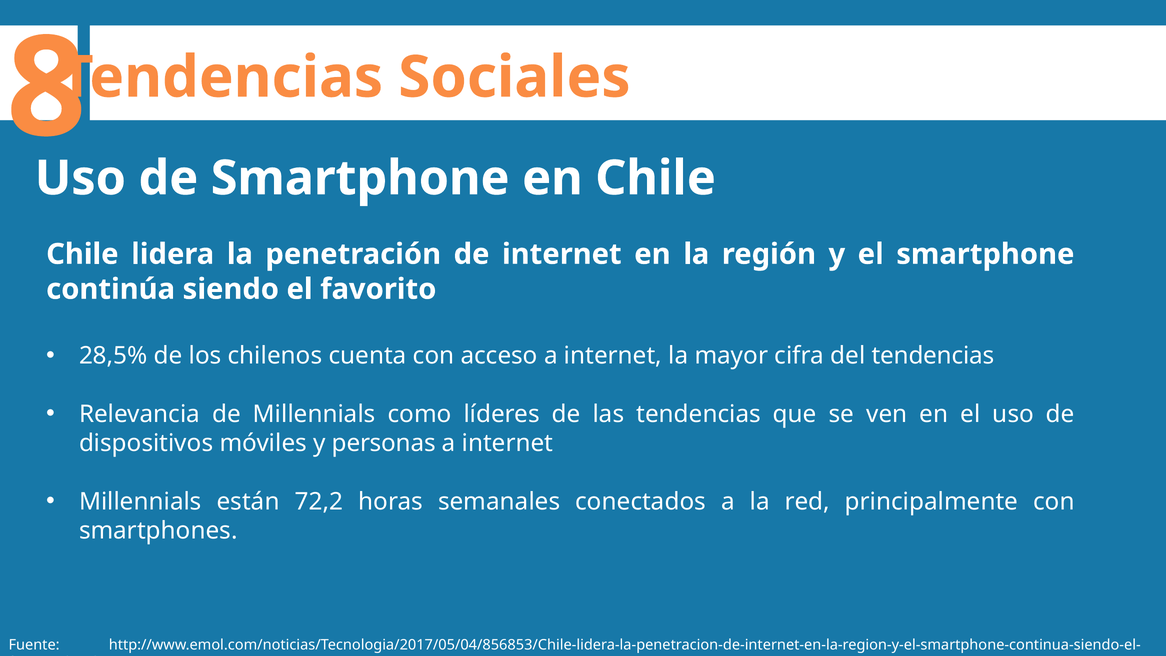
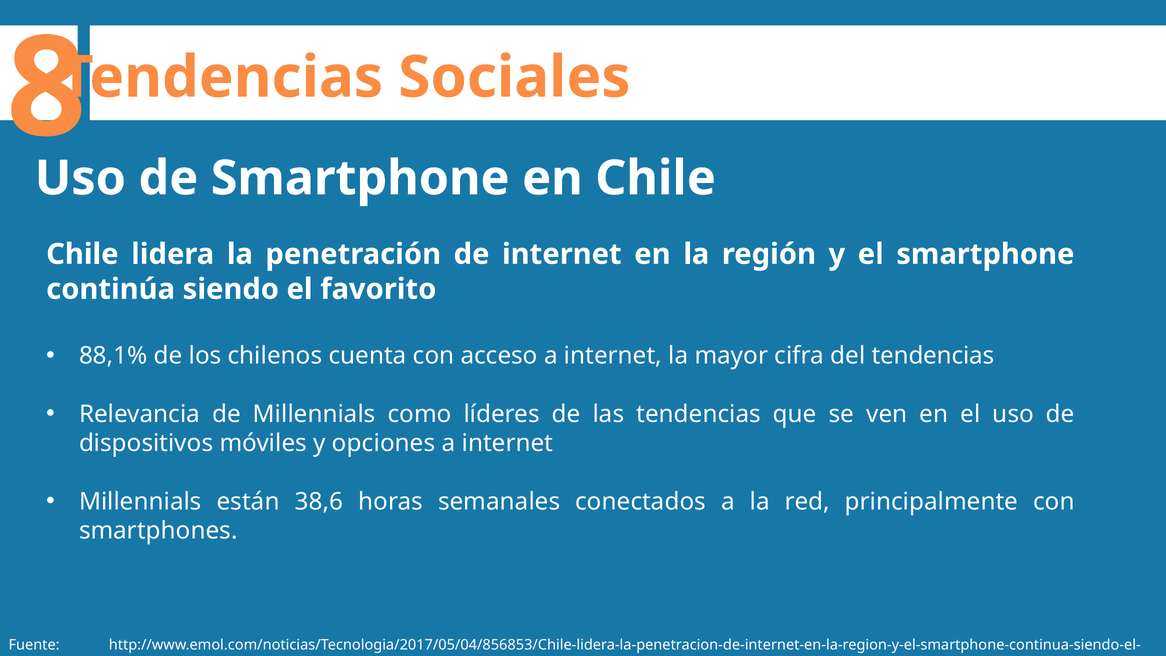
28,5%: 28,5% -> 88,1% (113, 356)
personas: personas -> opciones (384, 443)
72,2: 72,2 -> 38,6 (319, 502)
